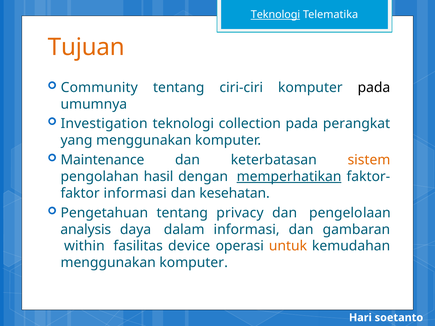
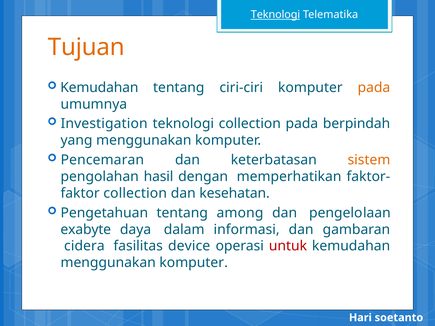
Community: Community -> Kemudahan (99, 88)
pada colour: black -> orange (374, 88)
perangkat: perangkat -> berpindah (357, 124)
Maintenance: Maintenance -> Pencemaran (102, 160)
memperhatikan underline: present -> none (289, 177)
informasi: informasi -> collection (135, 193)
privacy: privacy -> among (240, 213)
analysis: analysis -> exabyte (86, 230)
within: within -> cidera (84, 246)
untuk colour: orange -> red (288, 246)
